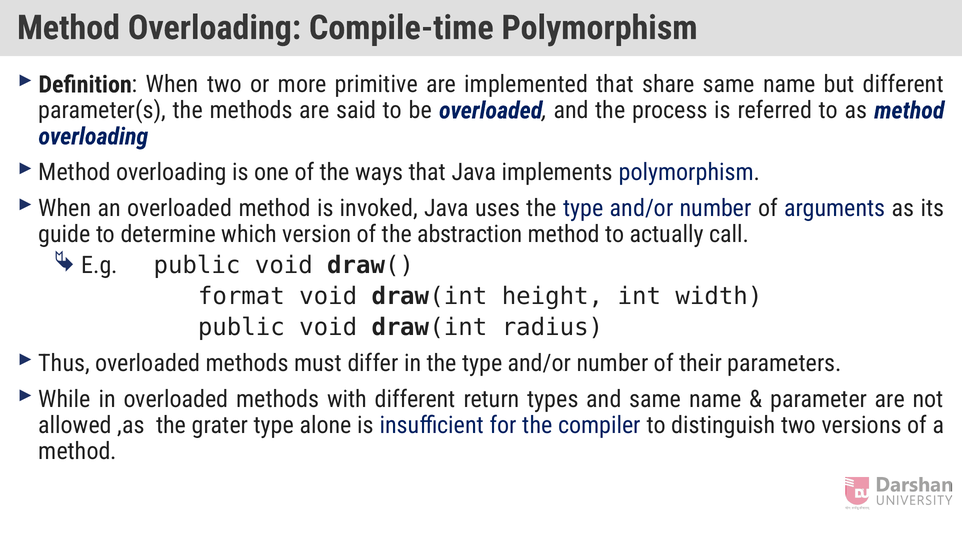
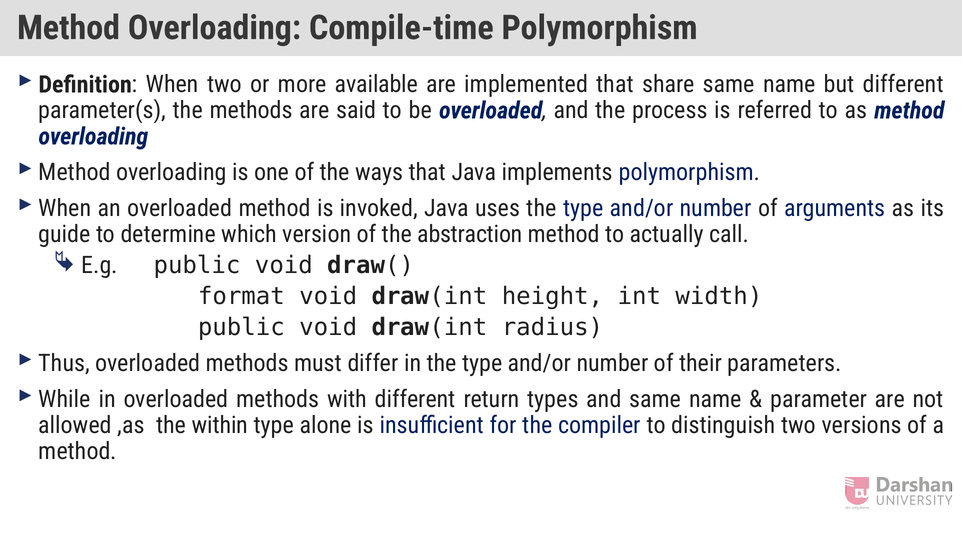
primitive: primitive -> available (376, 85)
grater: grater -> within (220, 425)
